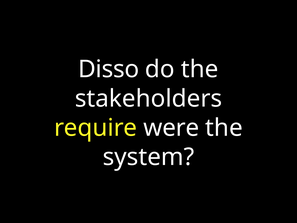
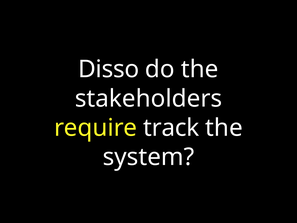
were: were -> track (171, 128)
